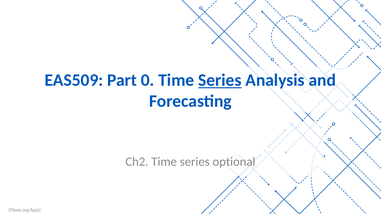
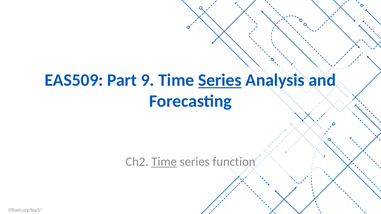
0: 0 -> 9 (148, 80)
Time underline: none -> present (164, 162)
optional: optional -> function (234, 162)
